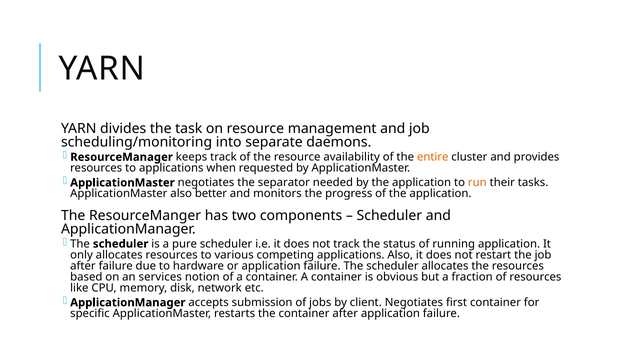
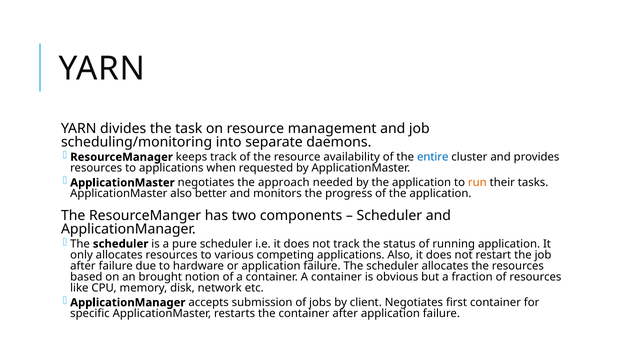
entire colour: orange -> blue (433, 157)
separator: separator -> approach (284, 183)
services: services -> brought (160, 277)
